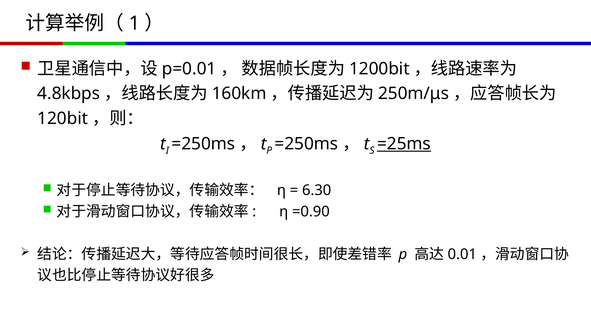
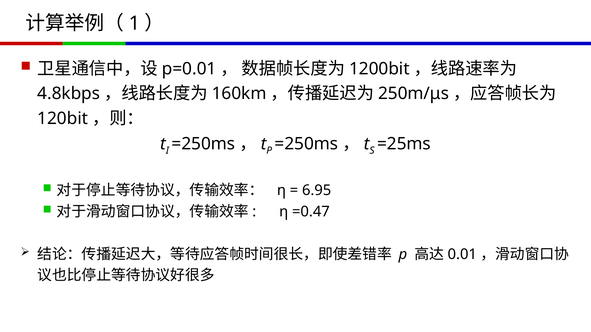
=25ms underline: present -> none (404, 144)
6.30: 6.30 -> 6.95 (317, 191)
=0.90: =0.90 -> =0.47 (311, 212)
